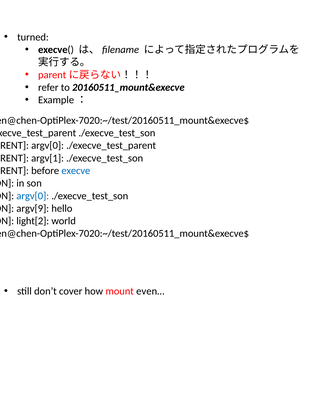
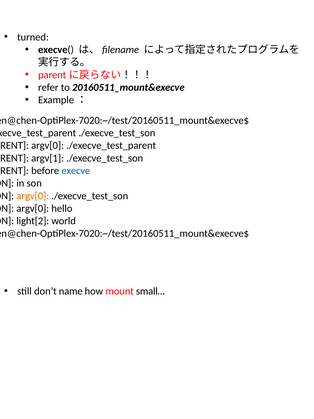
argv[0 colour: blue -> orange (33, 196)
argv[9: argv[9 -> argv[0 (33, 208)
cover: cover -> name (71, 291)
even…: even… -> small… (150, 291)
